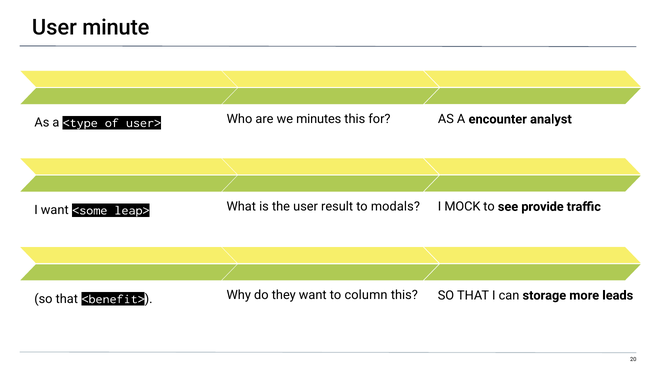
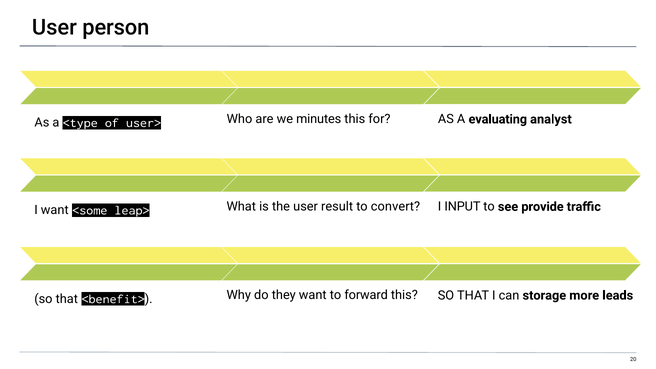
minute: minute -> person (116, 28)
encounter: encounter -> evaluating (498, 119)
modals: modals -> convert (395, 206)
MOCK: MOCK -> INPUT (462, 207)
column: column -> forward (366, 295)
